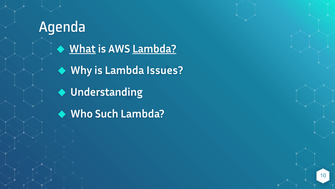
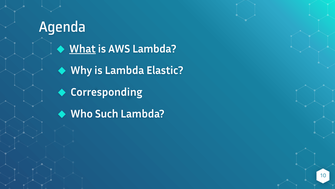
Lambda underline: present -> none (154, 49)
Issues: Issues -> Elastic (165, 70)
Understanding: Understanding -> Corresponding (106, 92)
